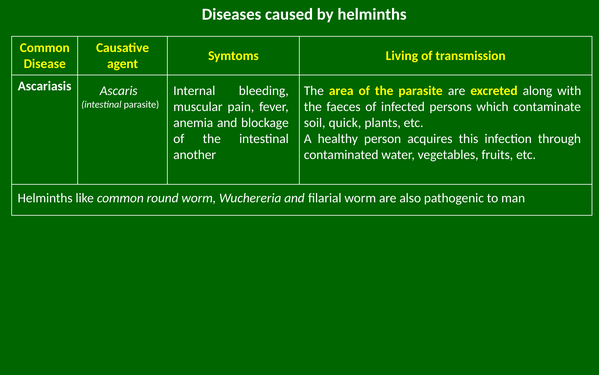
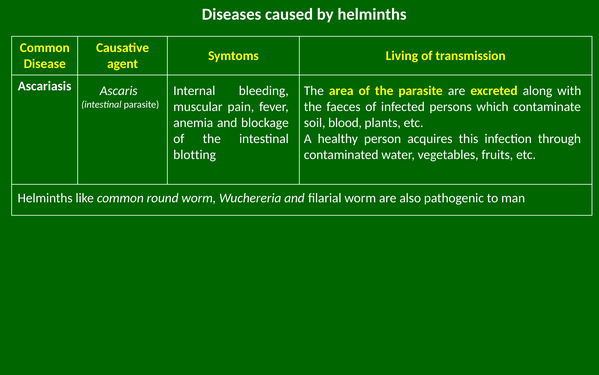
quick: quick -> blood (345, 122)
another: another -> blotting (195, 154)
